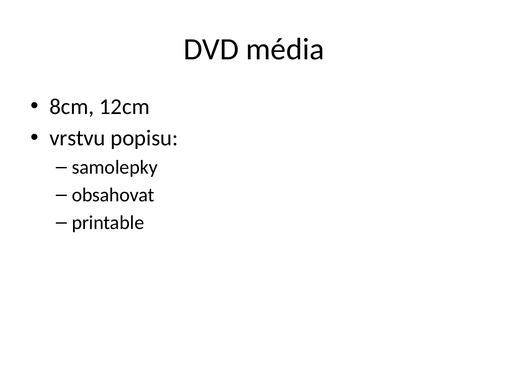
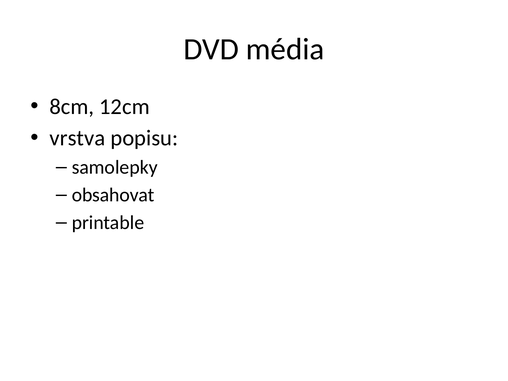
vrstvu: vrstvu -> vrstva (77, 138)
